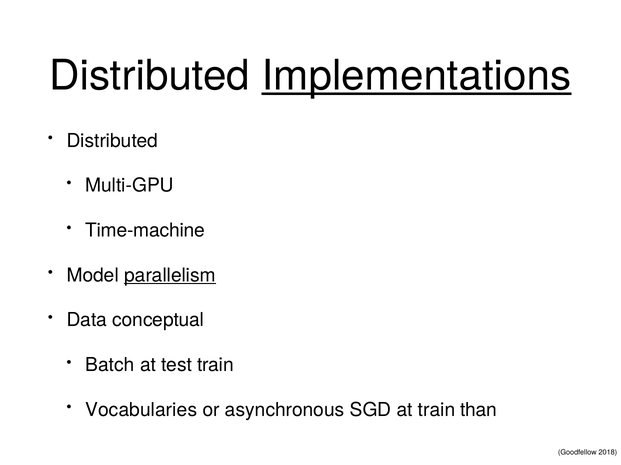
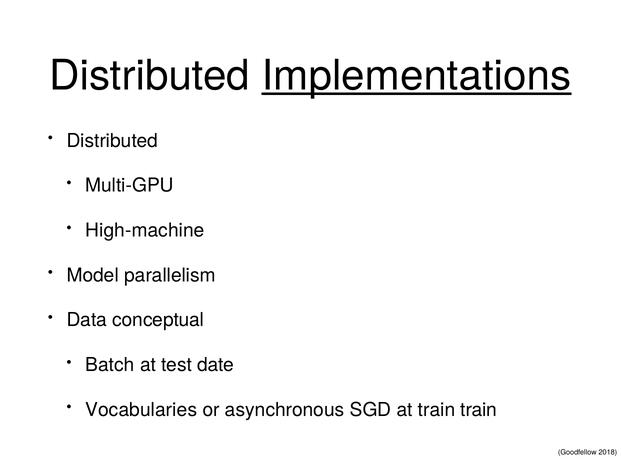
Time-machine: Time-machine -> High-machine (145, 231)
parallelism underline: present -> none (170, 276)
test train: train -> date (215, 366)
train than: than -> train (479, 410)
